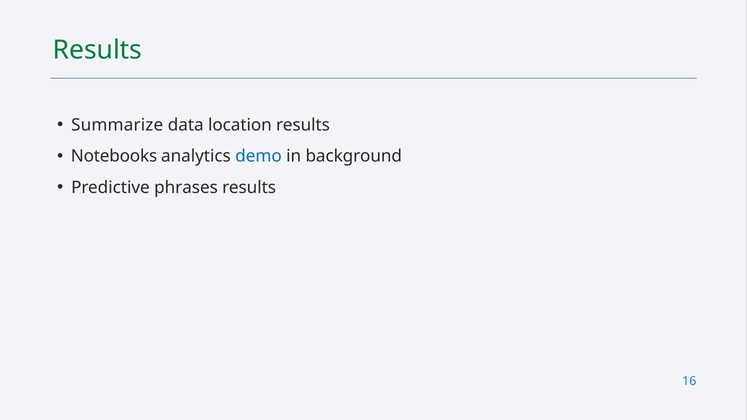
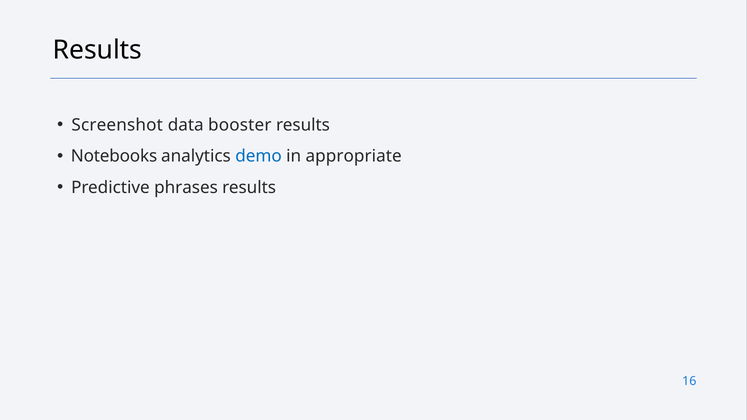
Results colour: green -> black (97, 50)
Summarize: Summarize -> Screenshot (117, 125)
location: location -> booster (240, 125)
background: background -> appropriate (354, 156)
